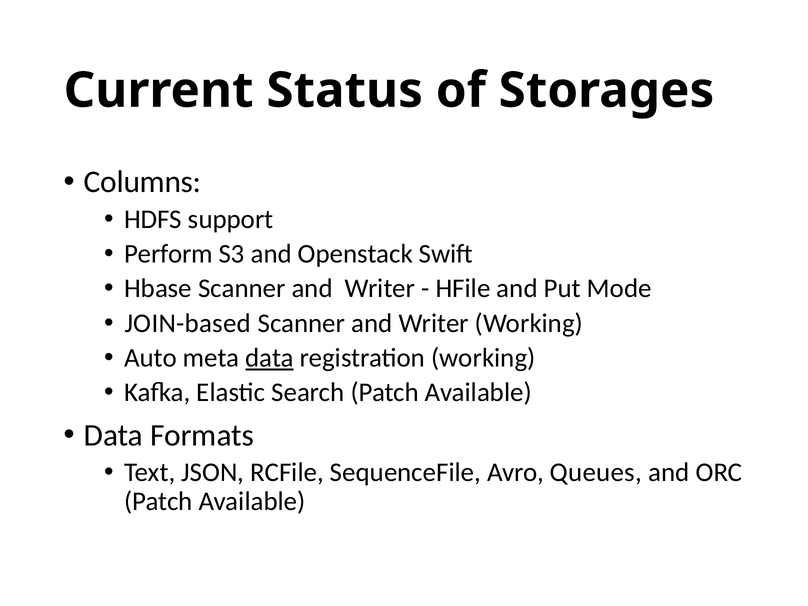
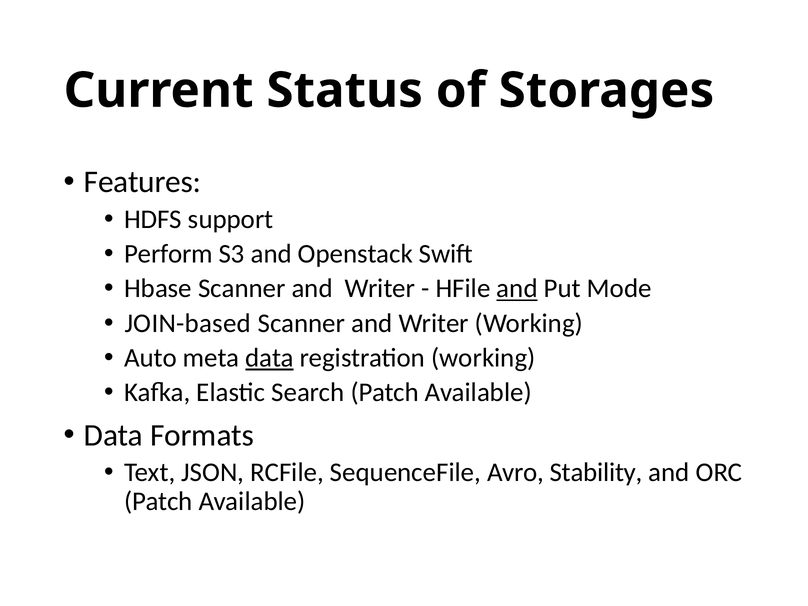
Columns: Columns -> Features (143, 182)
and underline: none -> present (517, 289)
Queues: Queues -> Stability (596, 472)
